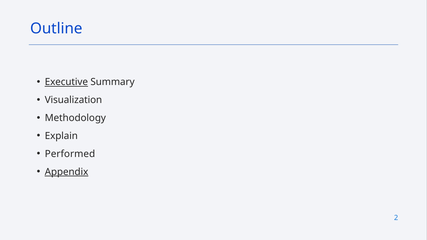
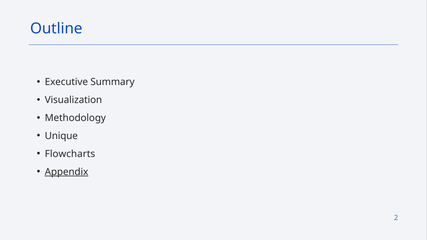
Executive underline: present -> none (66, 82)
Explain: Explain -> Unique (61, 136)
Performed: Performed -> Flowcharts (70, 154)
